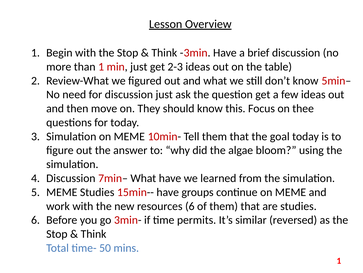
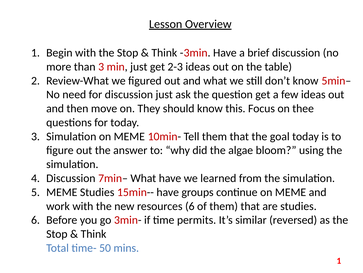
than 1: 1 -> 3 (101, 67)
